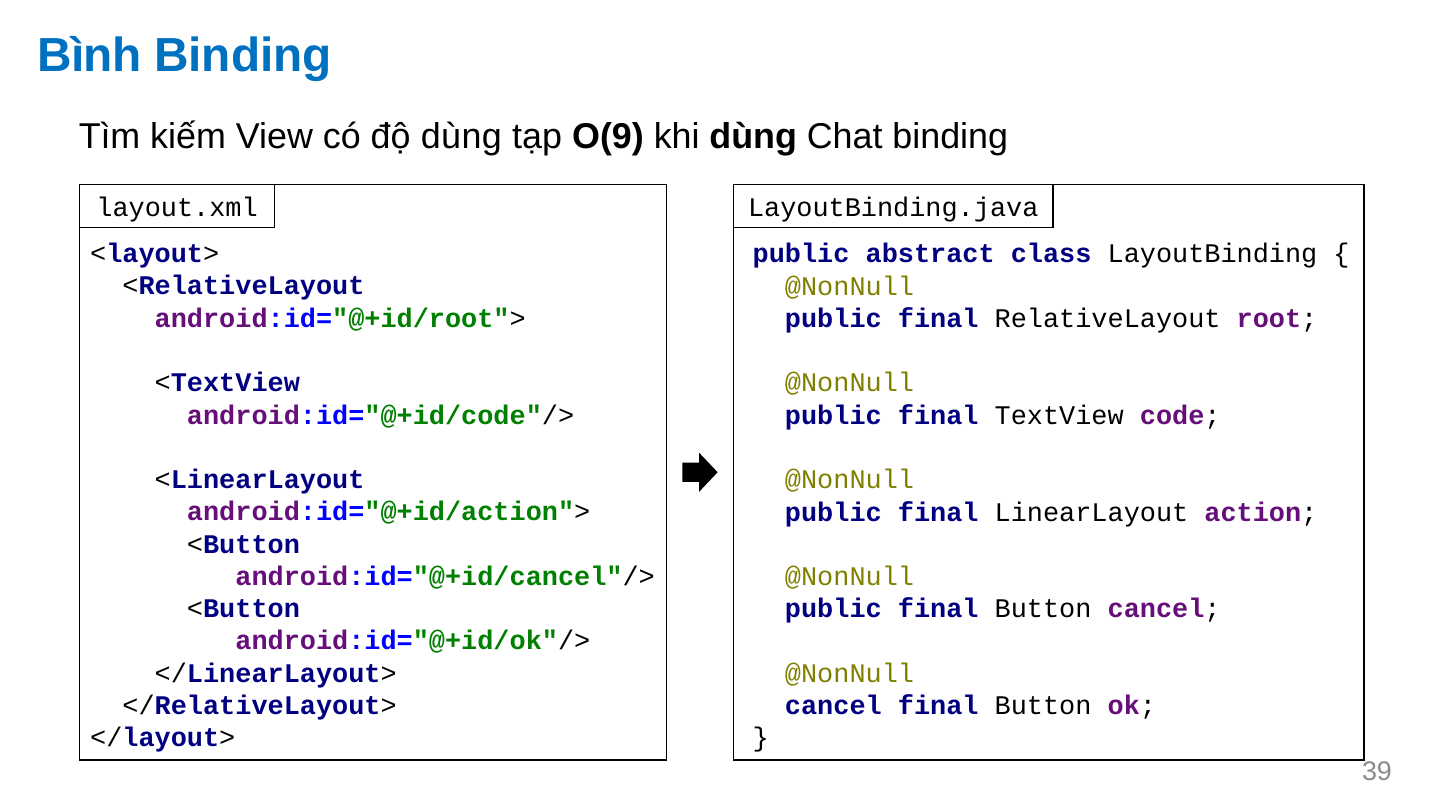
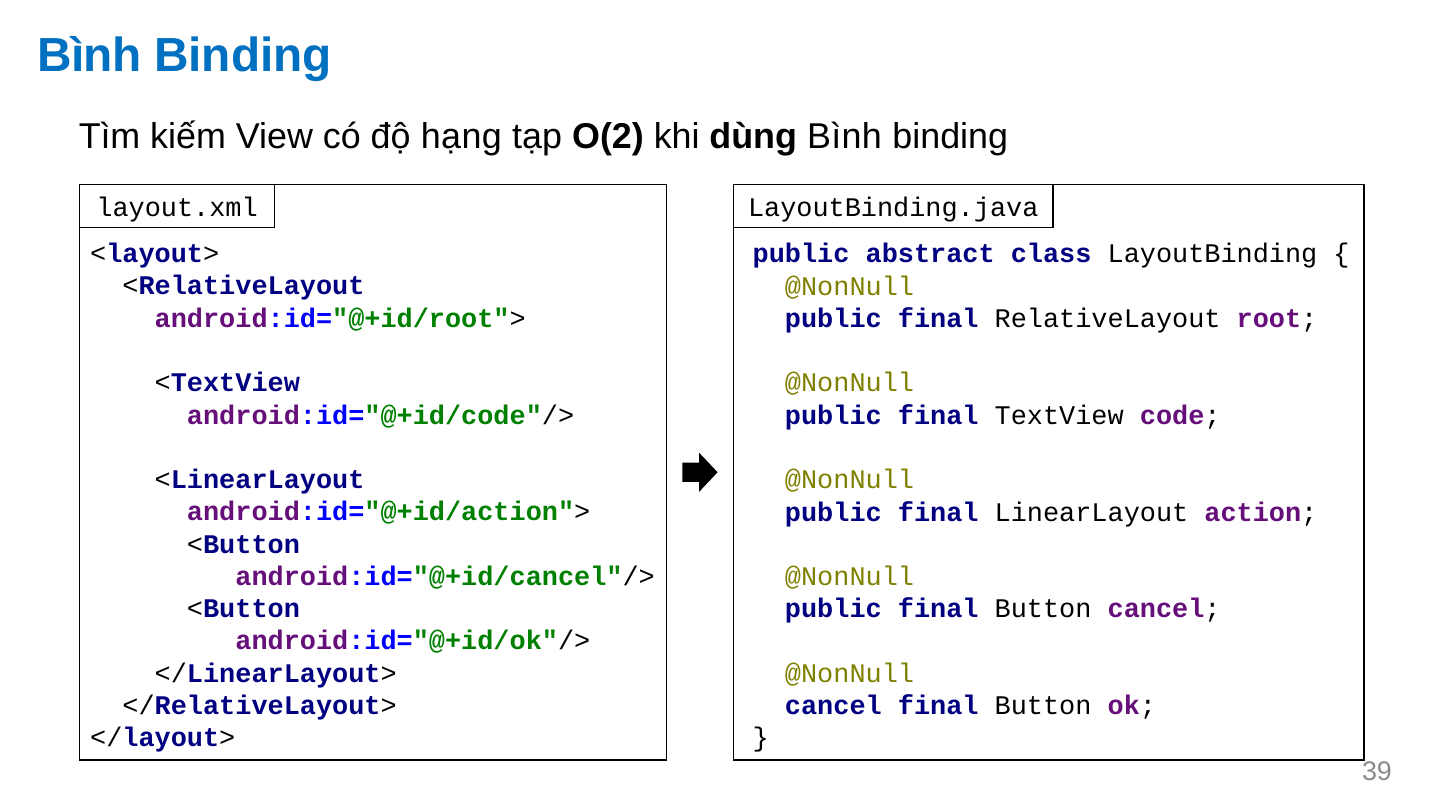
độ dùng: dùng -> hạng (461, 136)
O(9: O(9 -> O(2 (608, 136)
dùng Chat: Chat -> Bình (844, 136)
